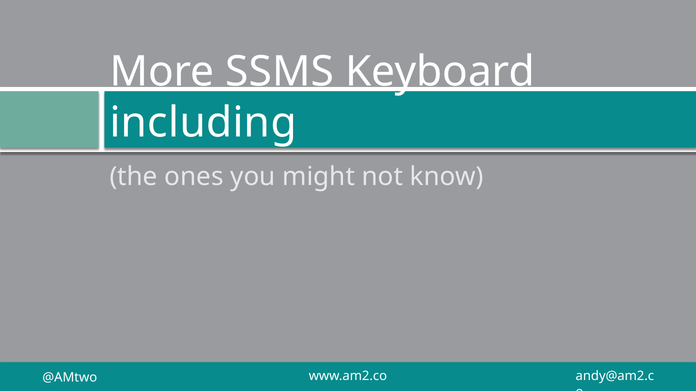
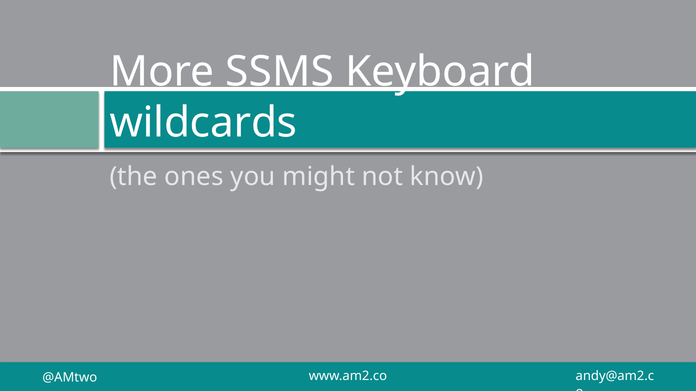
including: including -> wildcards (203, 123)
